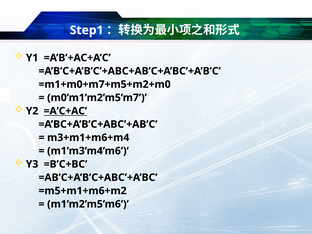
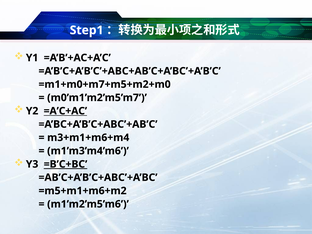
=B’C+BC underline: none -> present (66, 164)
